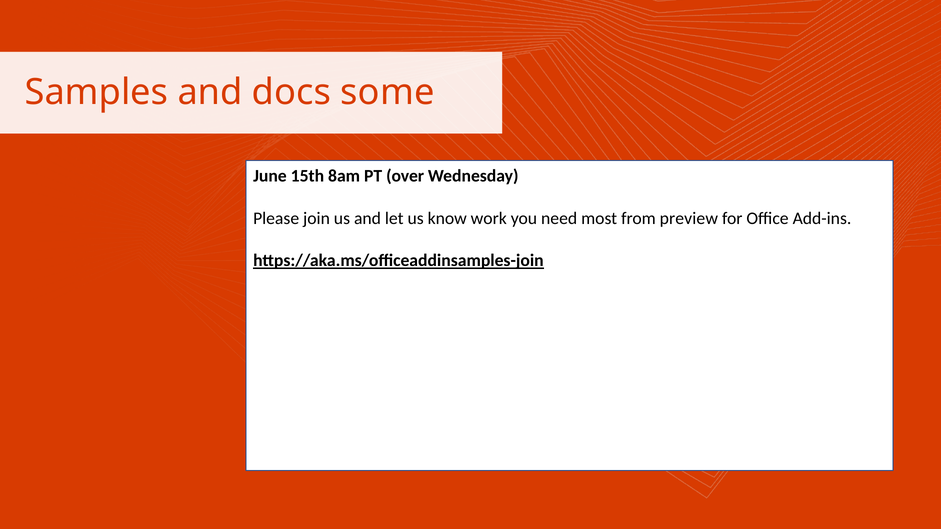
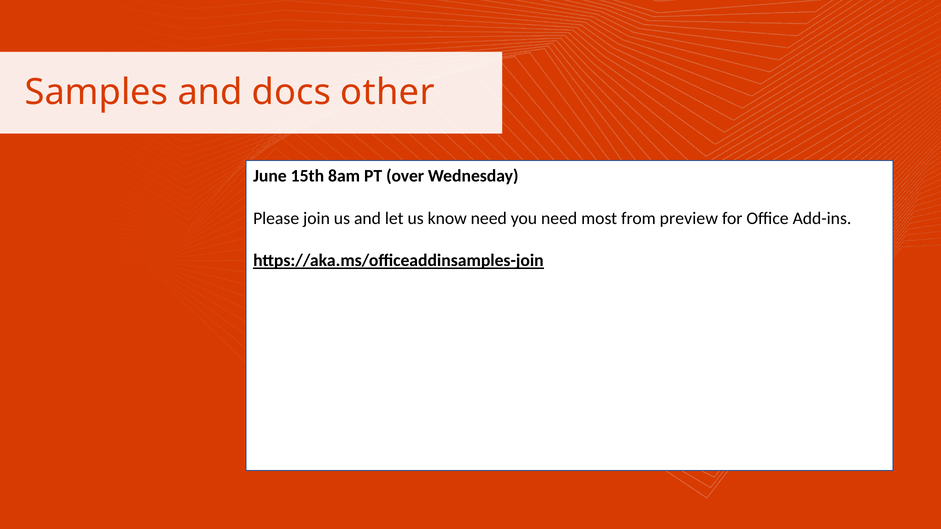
some: some -> other (387, 92)
know work: work -> need (489, 218)
